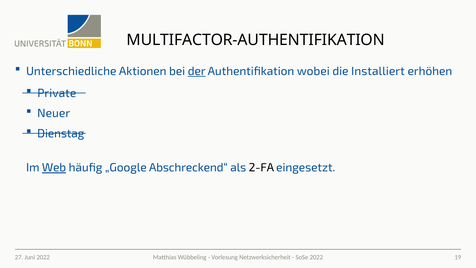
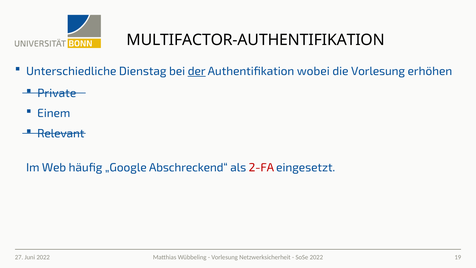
Aktionen: Aktionen -> Dienstag (143, 71)
die Installiert: Installiert -> Vorlesung (378, 71)
Neuer: Neuer -> Einem (54, 113)
Dienstag: Dienstag -> Relevant (61, 133)
Web underline: present -> none (54, 168)
2-FA colour: black -> red (261, 168)
